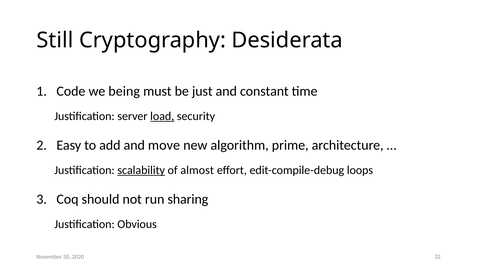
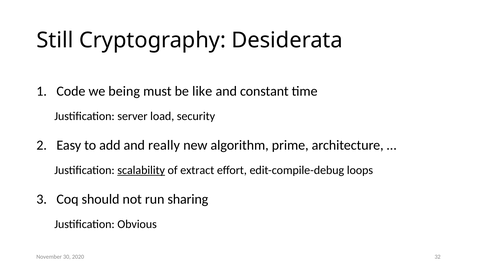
just: just -> like (202, 91)
load underline: present -> none (162, 116)
move: move -> really (164, 145)
almost: almost -> extract (197, 170)
